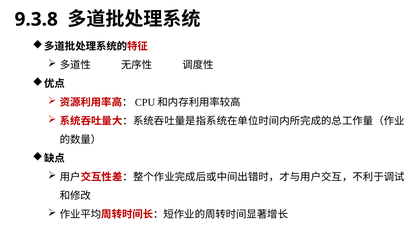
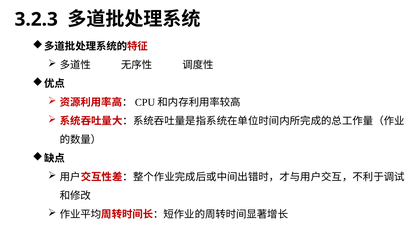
9.3.8: 9.3.8 -> 3.2.3 (36, 19)
